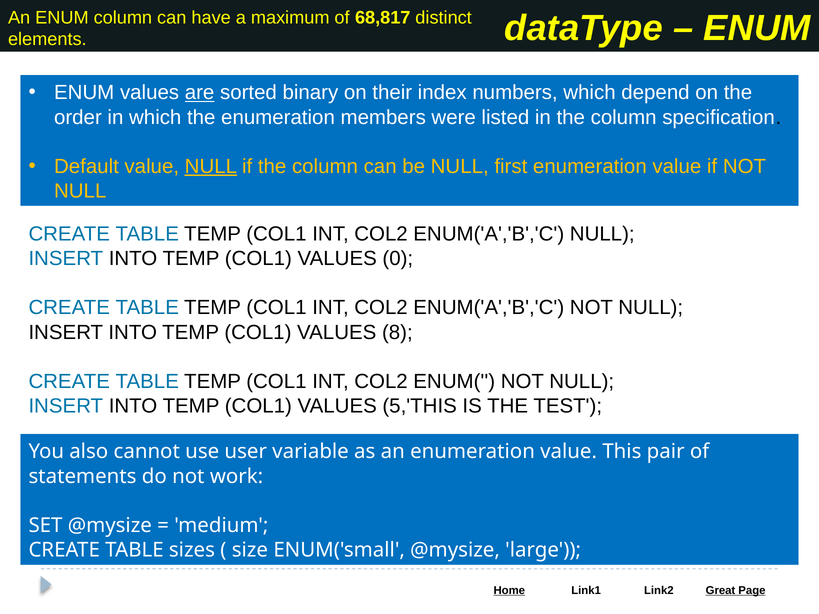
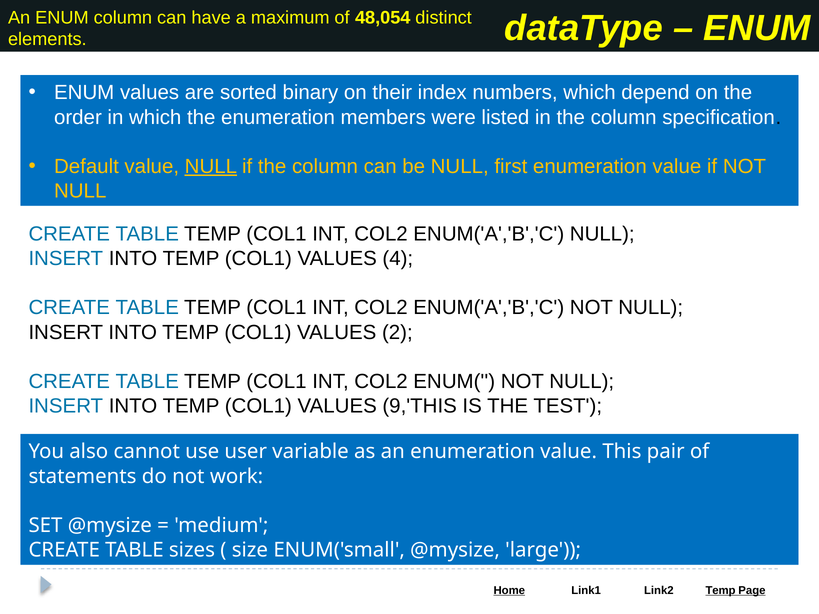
68,817: 68,817 -> 48,054 (383, 18)
are underline: present -> none (200, 93)
0: 0 -> 4 (398, 259)
8: 8 -> 2 (397, 332)
5,'THIS: 5,'THIS -> 9,'THIS (420, 406)
Great: Great -> Temp (721, 591)
